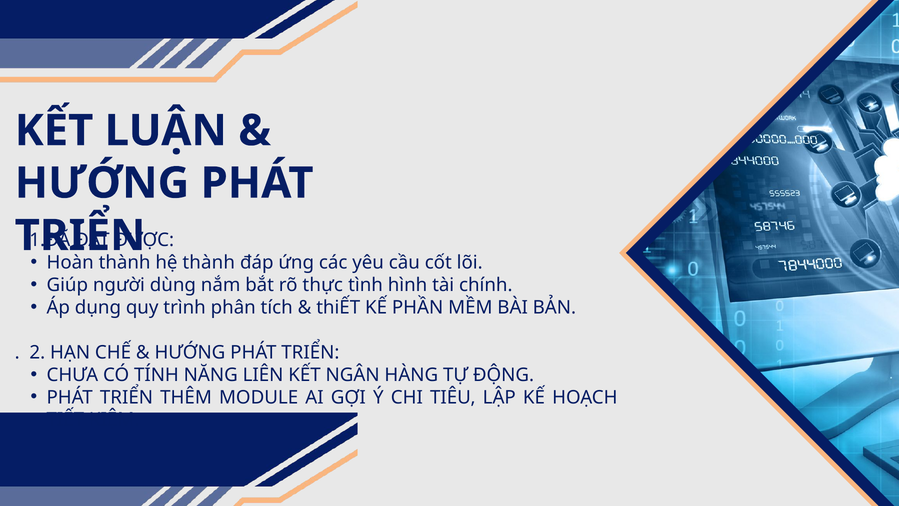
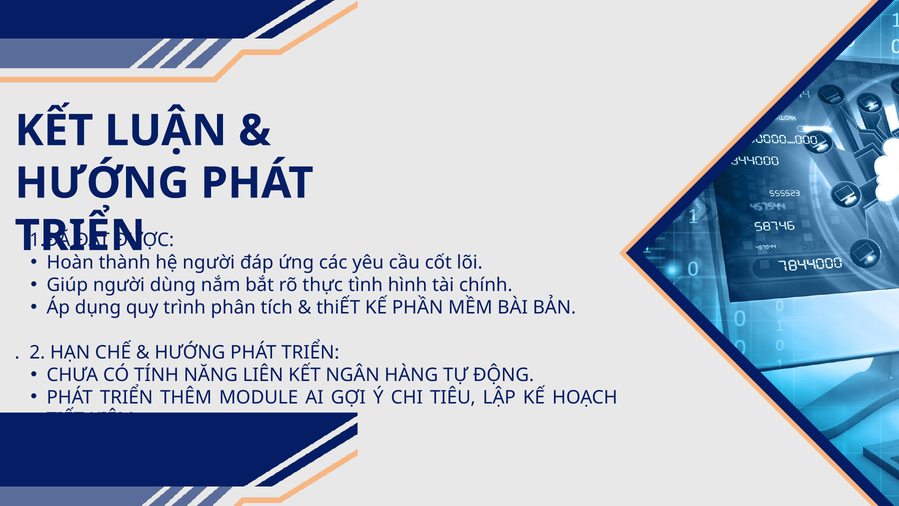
hệ thành: thành -> người (209, 262)
